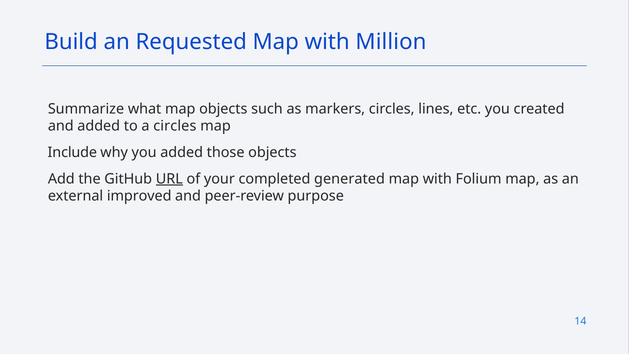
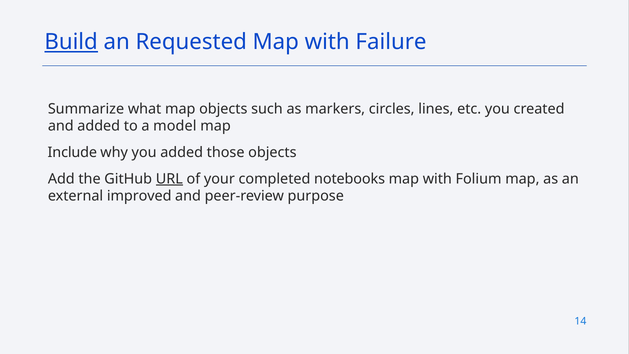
Build underline: none -> present (71, 42)
Million: Million -> Failure (391, 42)
a circles: circles -> model (175, 126)
generated: generated -> notebooks (350, 179)
